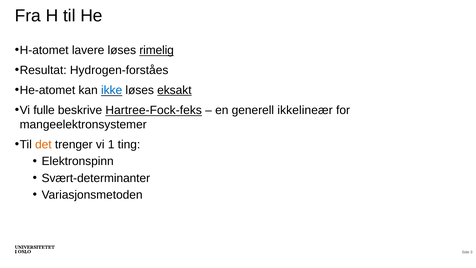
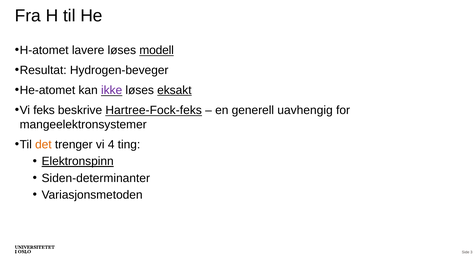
rimelig: rimelig -> modell (157, 50)
Hydrogen-forståes: Hydrogen-forståes -> Hydrogen-beveger (119, 70)
ikke colour: blue -> purple (112, 90)
fulle: fulle -> feks (44, 110)
ikkelineær: ikkelineær -> uavhengig (305, 110)
1: 1 -> 4 (111, 144)
Elektronspinn underline: none -> present (78, 161)
Svært-determinanter: Svært-determinanter -> Siden-determinanter (96, 178)
